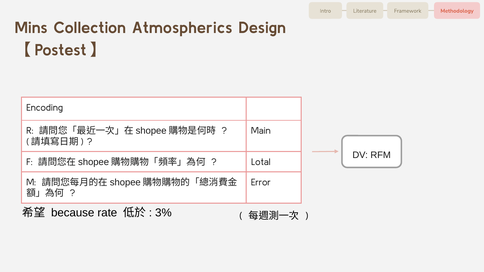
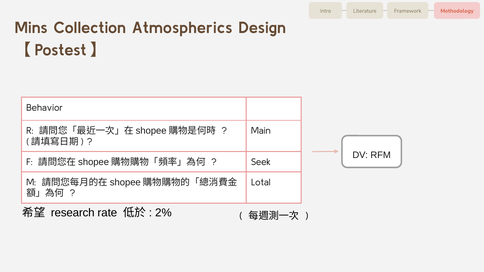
Encoding: Encoding -> Behavior (45, 108)
Lotal: Lotal -> Seek (261, 162)
Error: Error -> Lotal (261, 183)
because: because -> research (73, 213)
3%: 3% -> 2% (163, 213)
